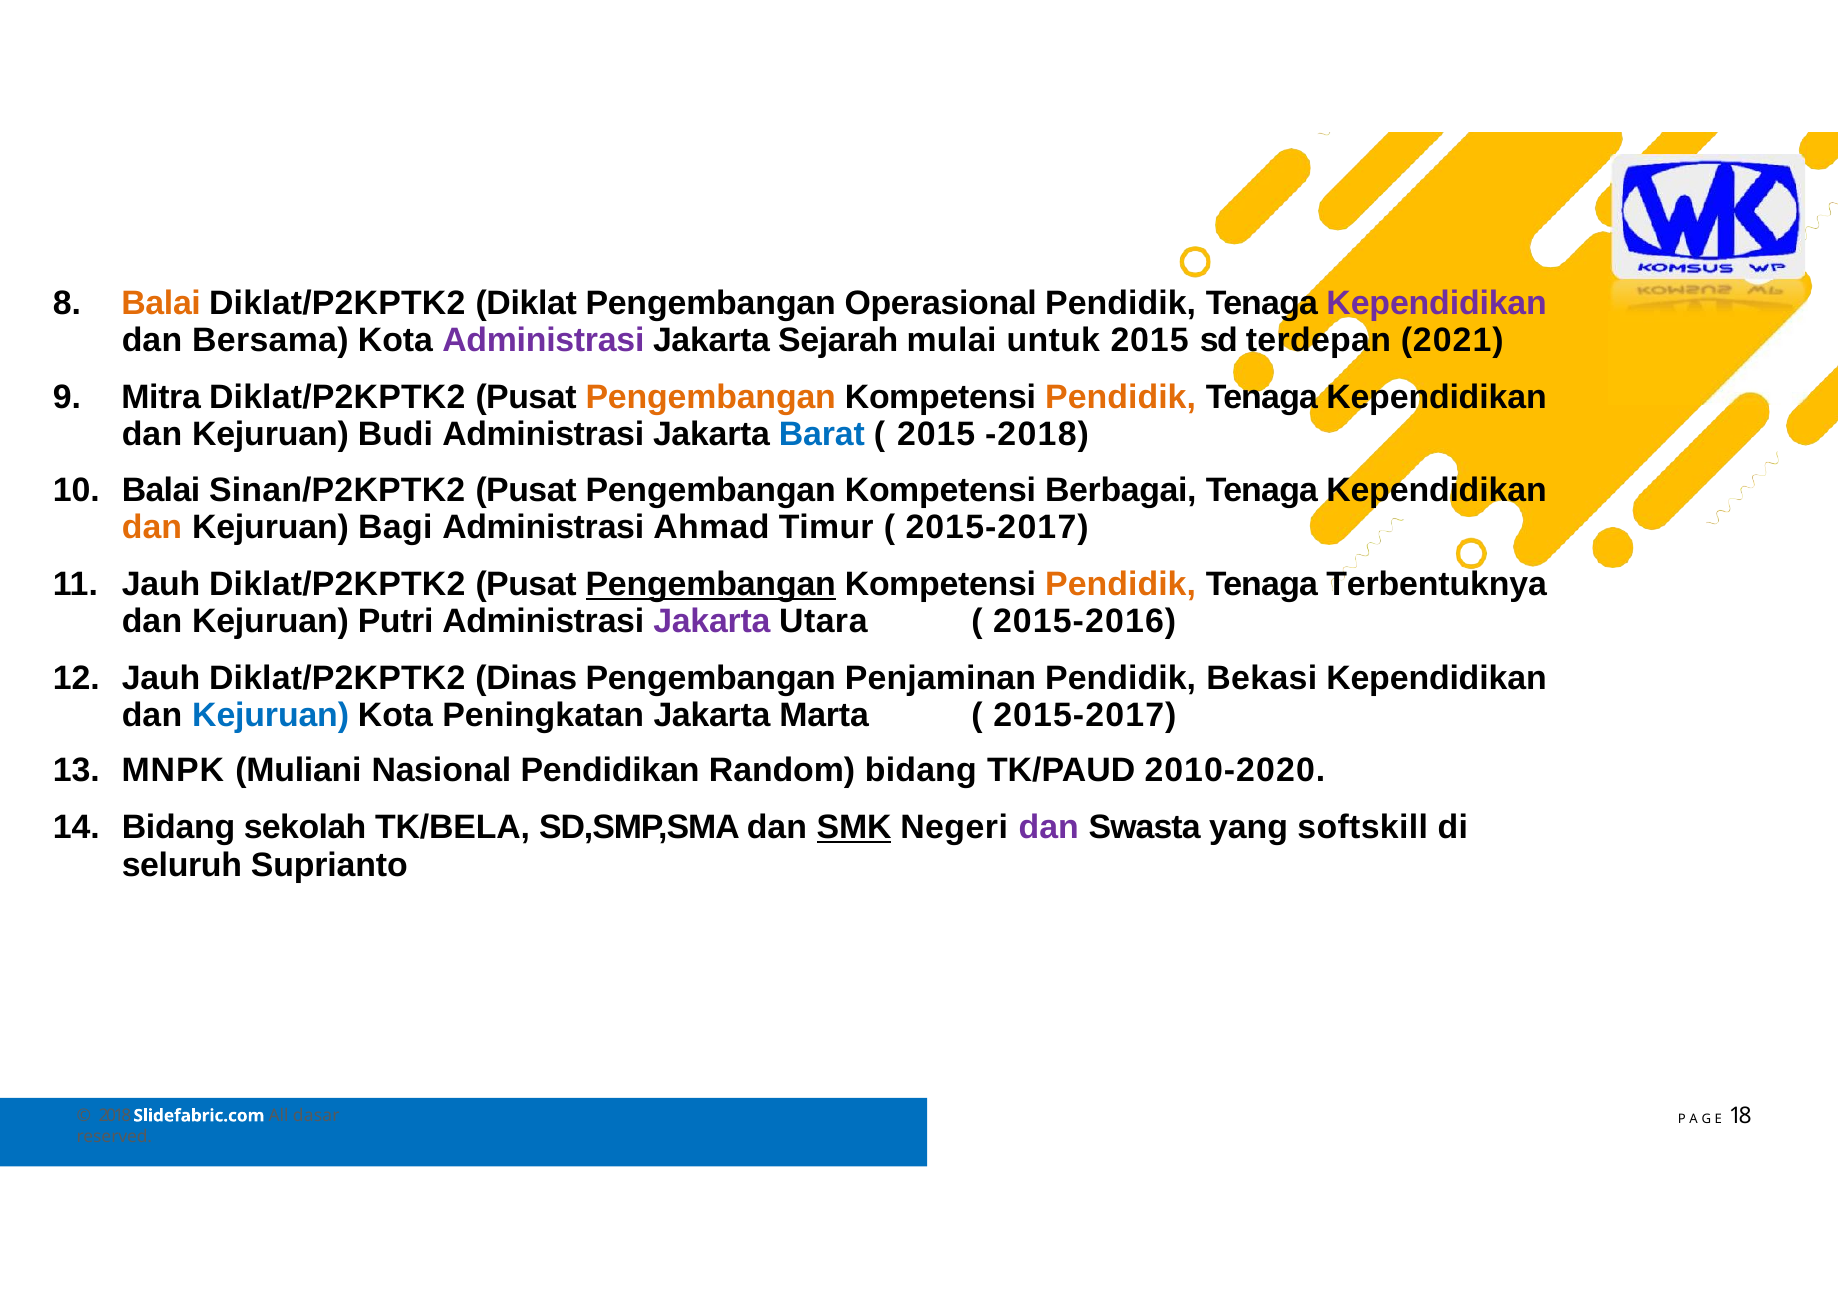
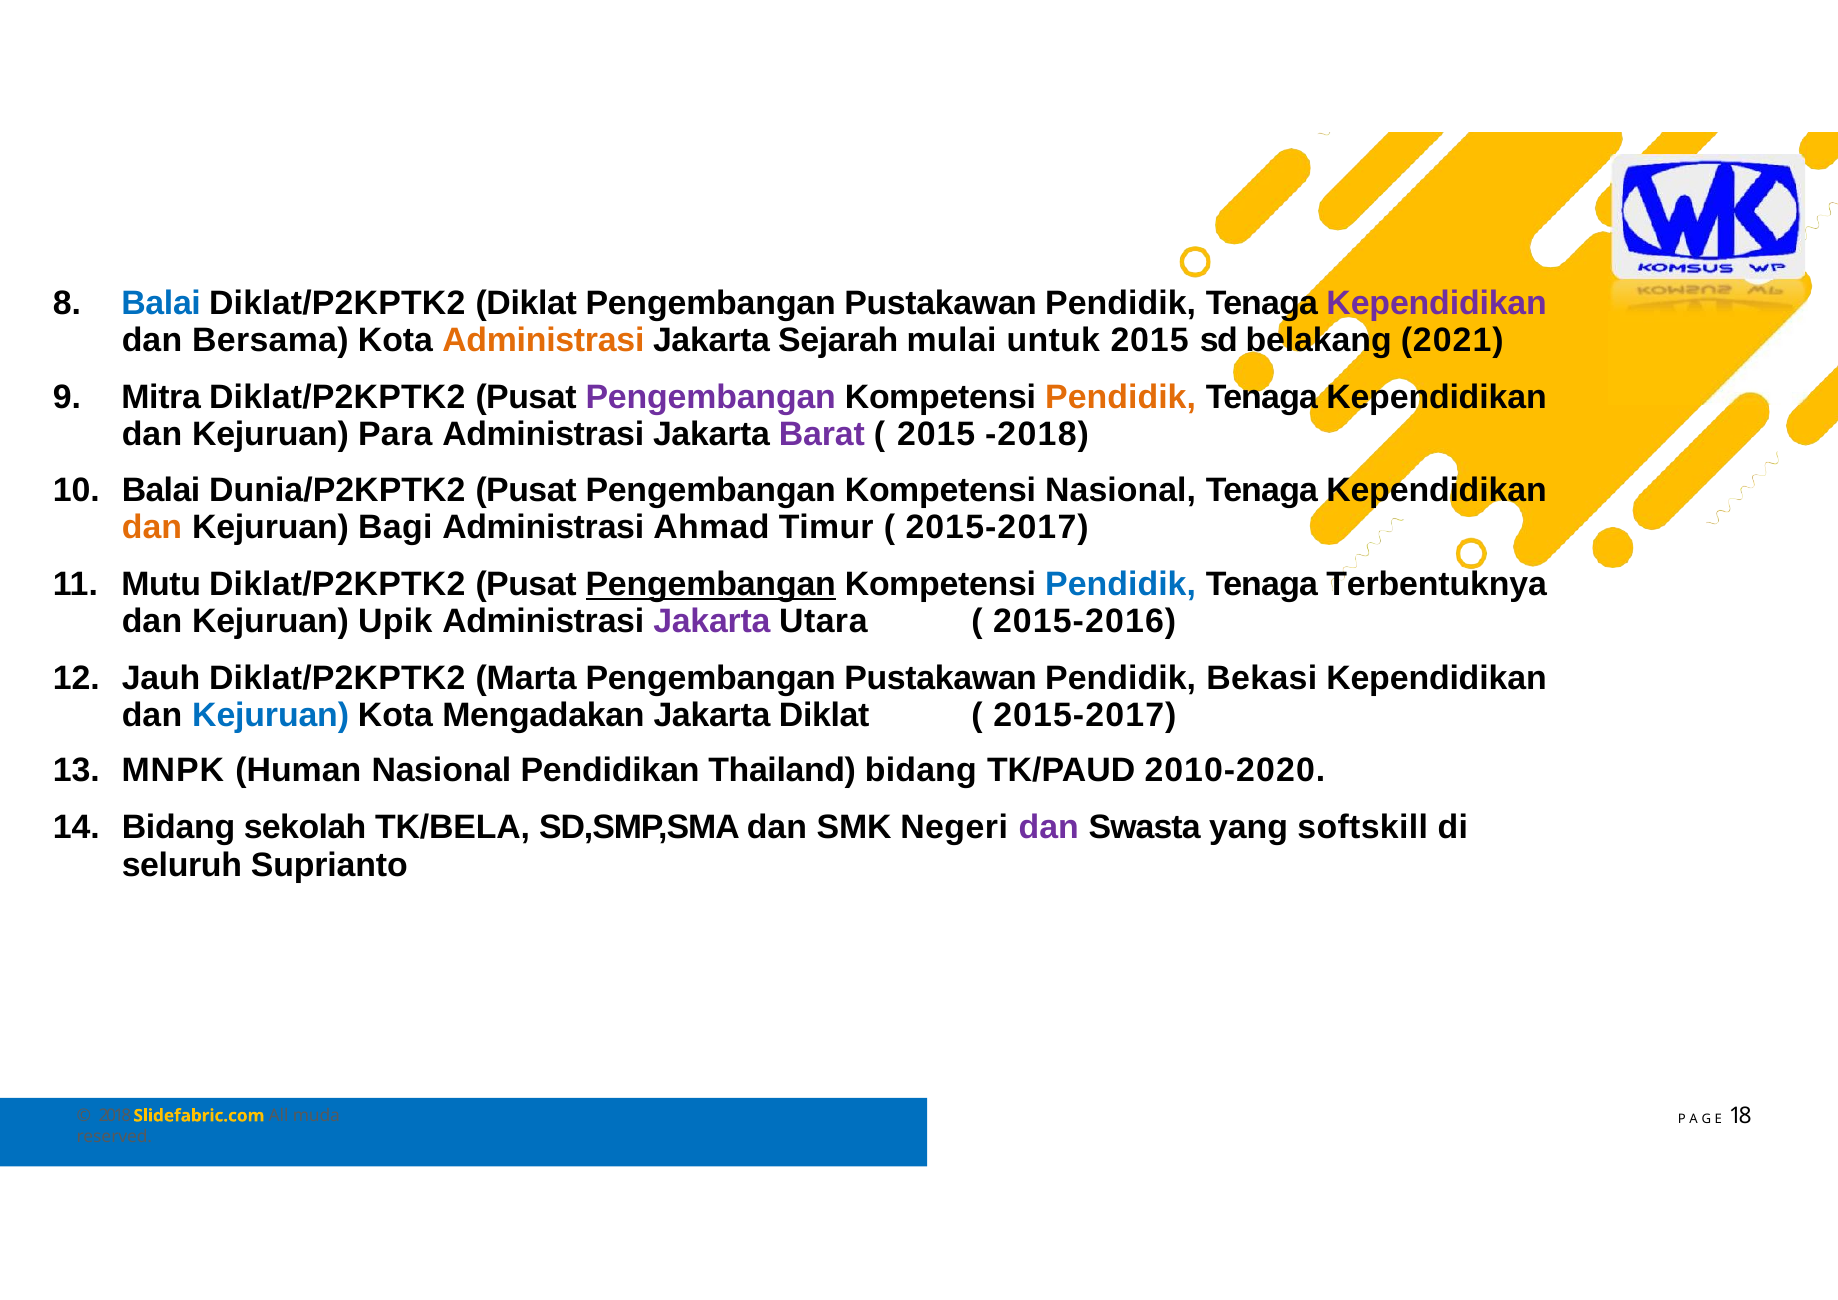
Balai colour: orange -> blue (161, 303)
Operasional: Operasional -> Pustakawan (941, 303)
Administrasi colour: purple -> orange (543, 341)
terdepan: terdepan -> belakang (1319, 341)
Pengembangan colour: orange -> purple (711, 397)
Budi: Budi -> Para (395, 434)
Barat colour: blue -> purple (822, 434)
Sinan/P2KPTK2: Sinan/P2KPTK2 -> Dunia/P2KPTK2 (337, 491)
Kompetensi Berbagai: Berbagai -> Nasional (1121, 491)
Jauh: Jauh -> Mutu (161, 584)
Pendidik colour: orange -> blue (1121, 584)
Putri: Putri -> Upik (395, 621)
Dinas: Dinas -> Marta (526, 678)
Penjaminan: Penjaminan -> Pustakawan (941, 678)
Peningkatan: Peningkatan -> Mengadakan (543, 715)
Jakarta Marta: Marta -> Diklat (824, 715)
Muliani: Muliani -> Human (298, 771)
Random: Random -> Thailand (782, 771)
SMK underline: present -> none (854, 828)
Slidefabric.com colour: white -> yellow (199, 1116)
dasar: dasar -> muda (316, 1116)
